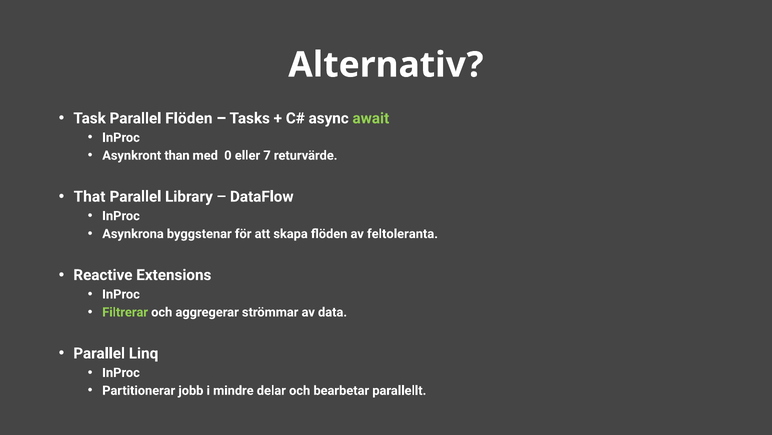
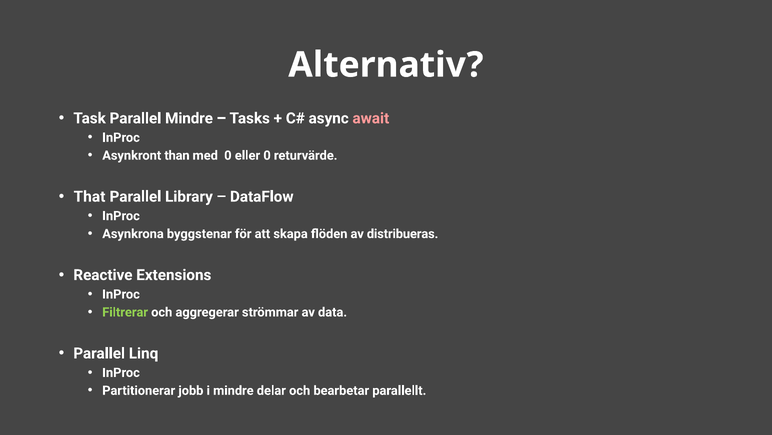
Parallel Flöden: Flöden -> Mindre (189, 118)
await colour: light green -> pink (371, 118)
eller 7: 7 -> 0 (267, 155)
feltoleranta: feltoleranta -> distribueras (403, 233)
